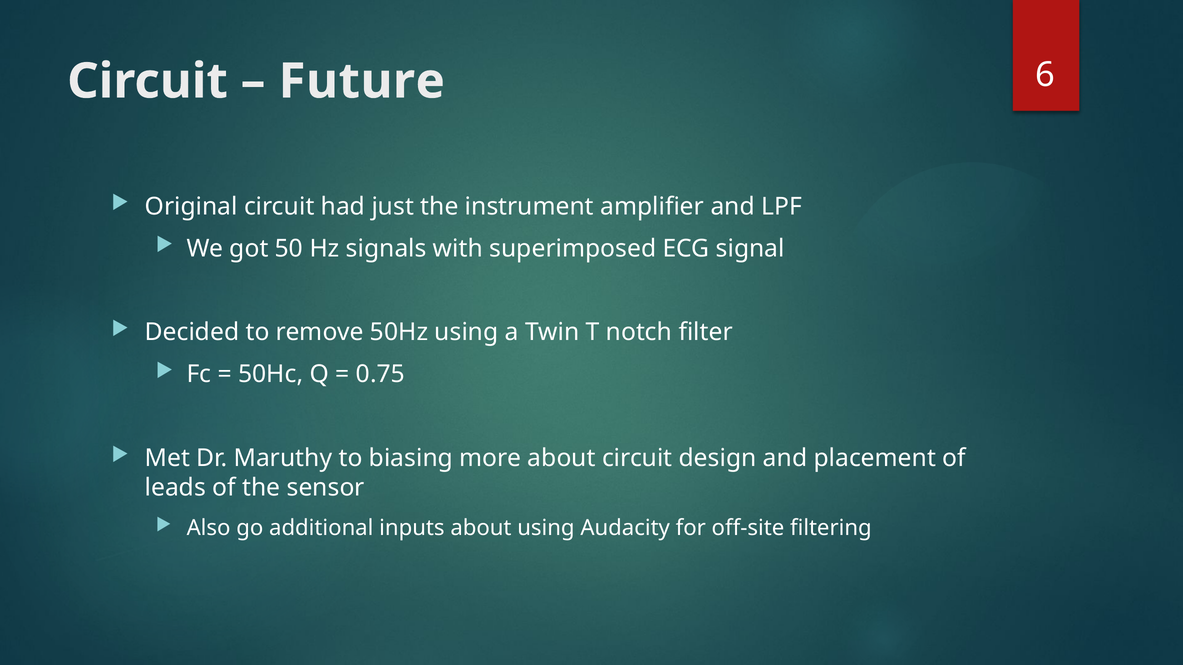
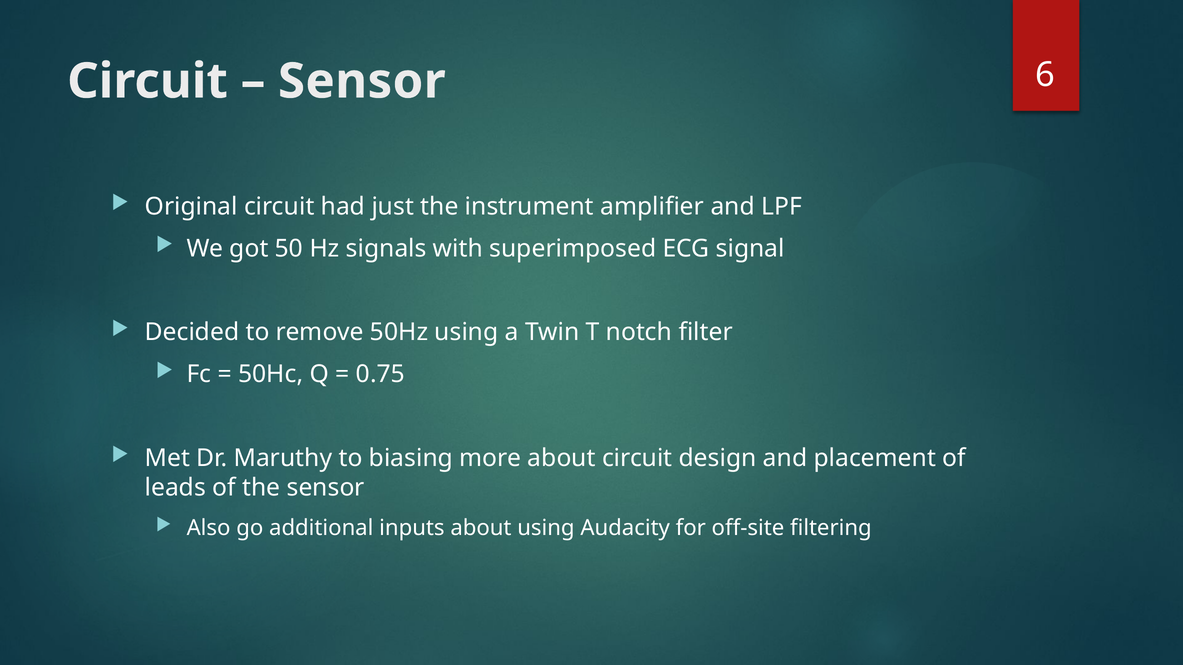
Future: Future -> Sensor (362, 81)
